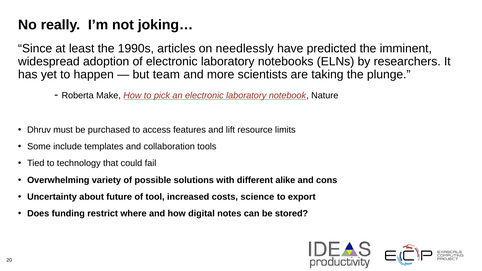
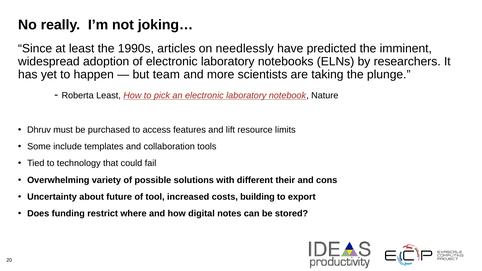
Roberta Make: Make -> Least (109, 96)
alike: alike -> their (285, 180)
science: science -> building (257, 197)
